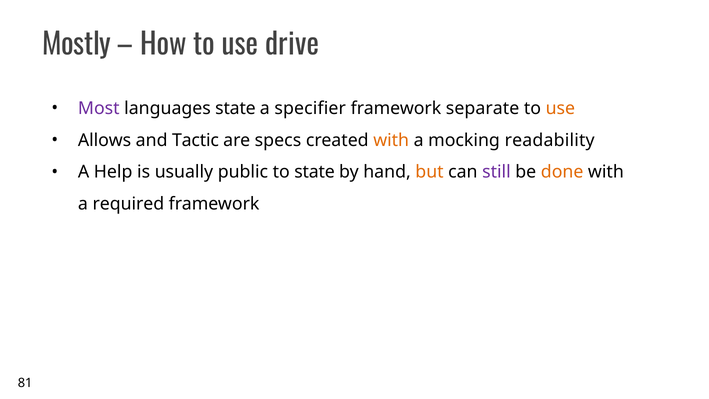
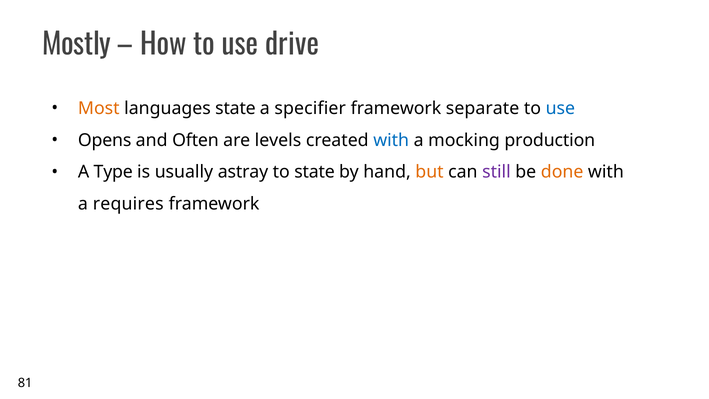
Most colour: purple -> orange (99, 108)
use colour: orange -> blue (560, 108)
Allows: Allows -> Opens (105, 140)
Tactic: Tactic -> Often (195, 140)
specs: specs -> levels (278, 140)
with colour: orange -> blue (391, 140)
readability: readability -> production (550, 140)
Help: Help -> Type (113, 172)
public: public -> astray (243, 172)
required: required -> requires (128, 204)
